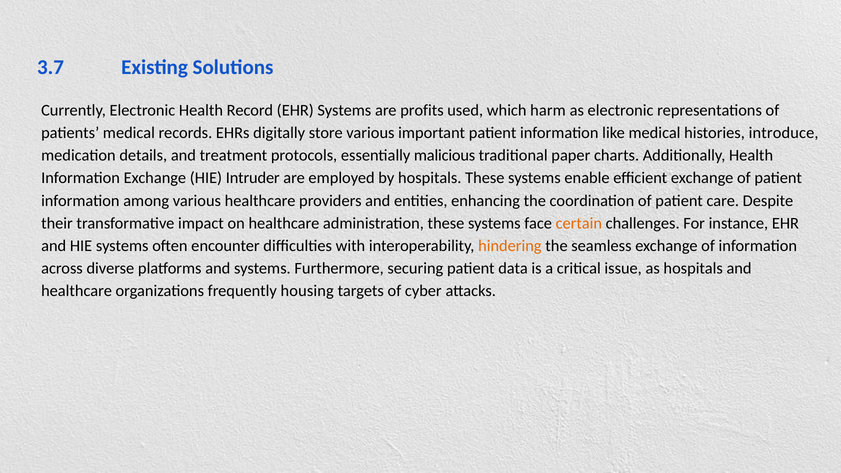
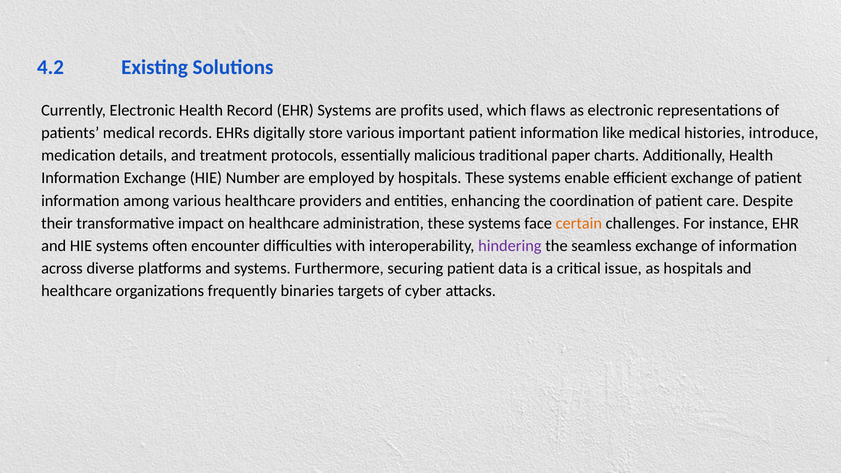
3.7: 3.7 -> 4.2 (51, 67)
harm: harm -> flaws (548, 110)
Intruder: Intruder -> Number (253, 178)
hindering colour: orange -> purple (510, 246)
housing: housing -> binaries (307, 291)
